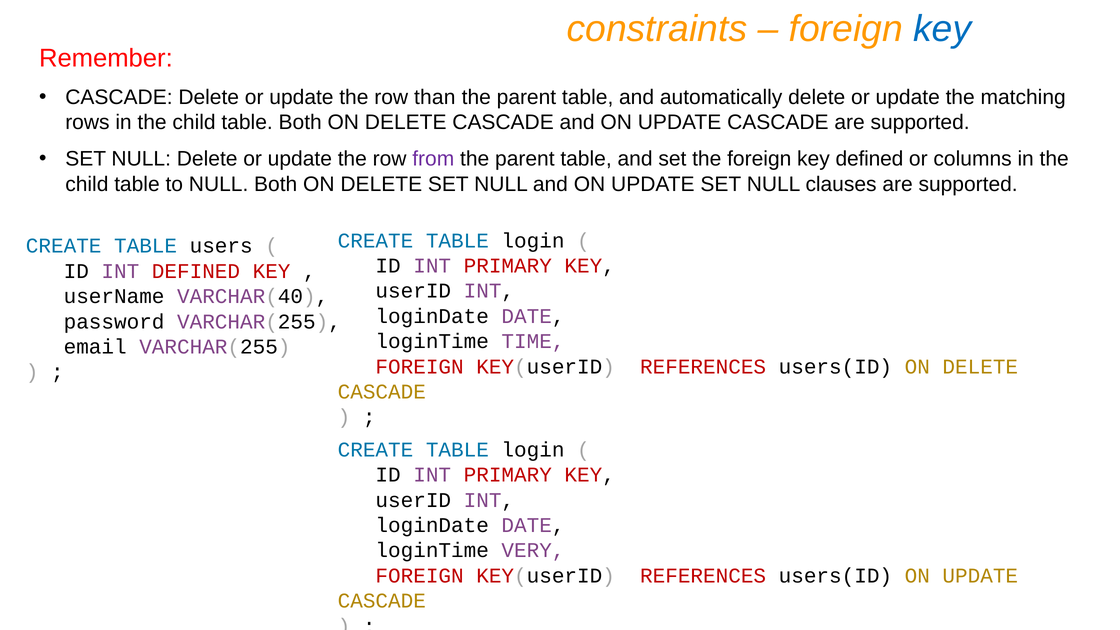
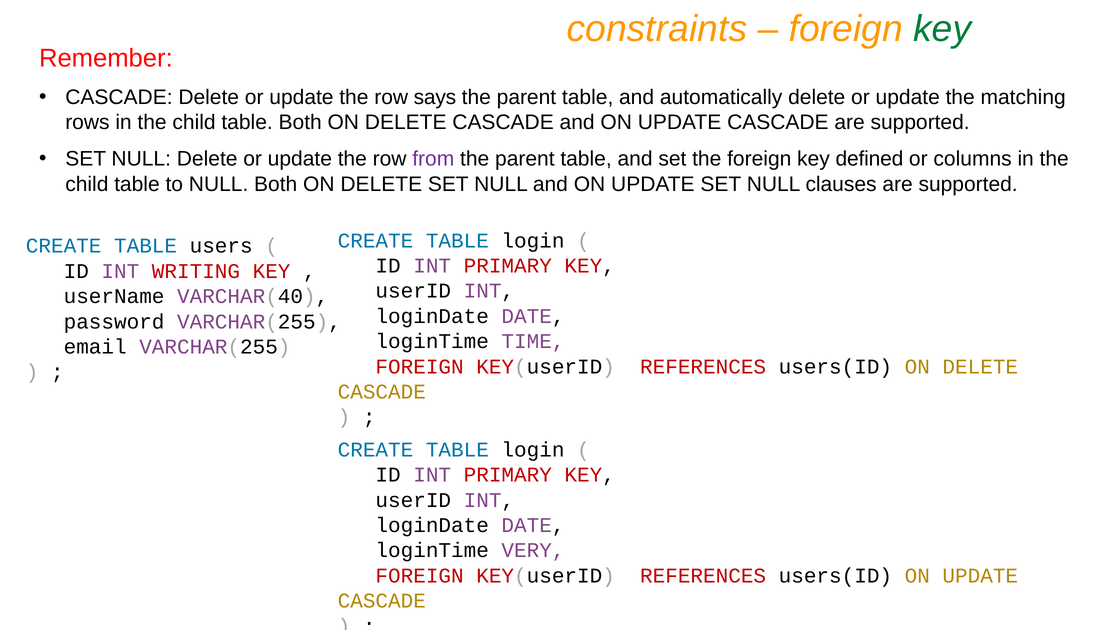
key colour: blue -> green (942, 29)
than: than -> says (435, 97)
INT DEFINED: DEFINED -> WRITING (196, 271)
